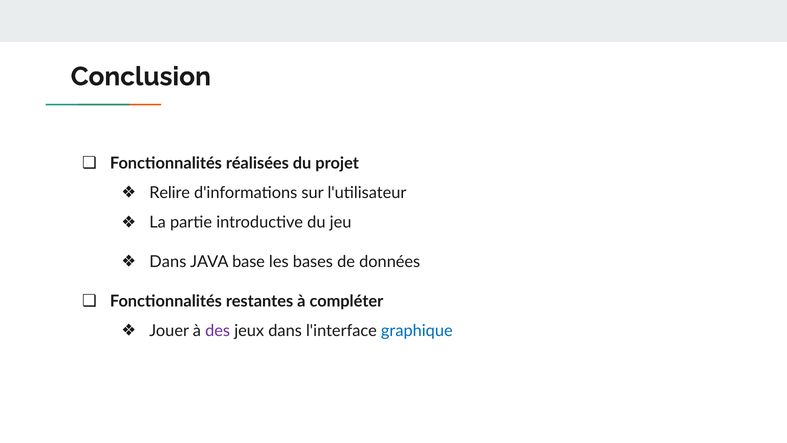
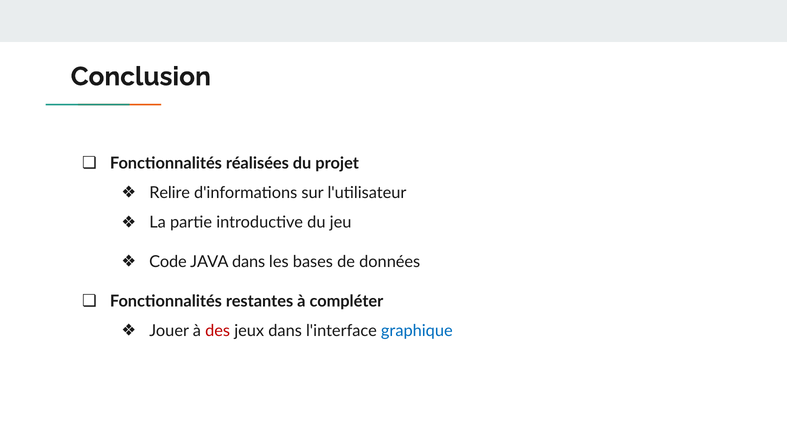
Dans: Dans -> Code (168, 262)
JAVA base: base -> dans (249, 262)
des colour: purple -> red (218, 330)
